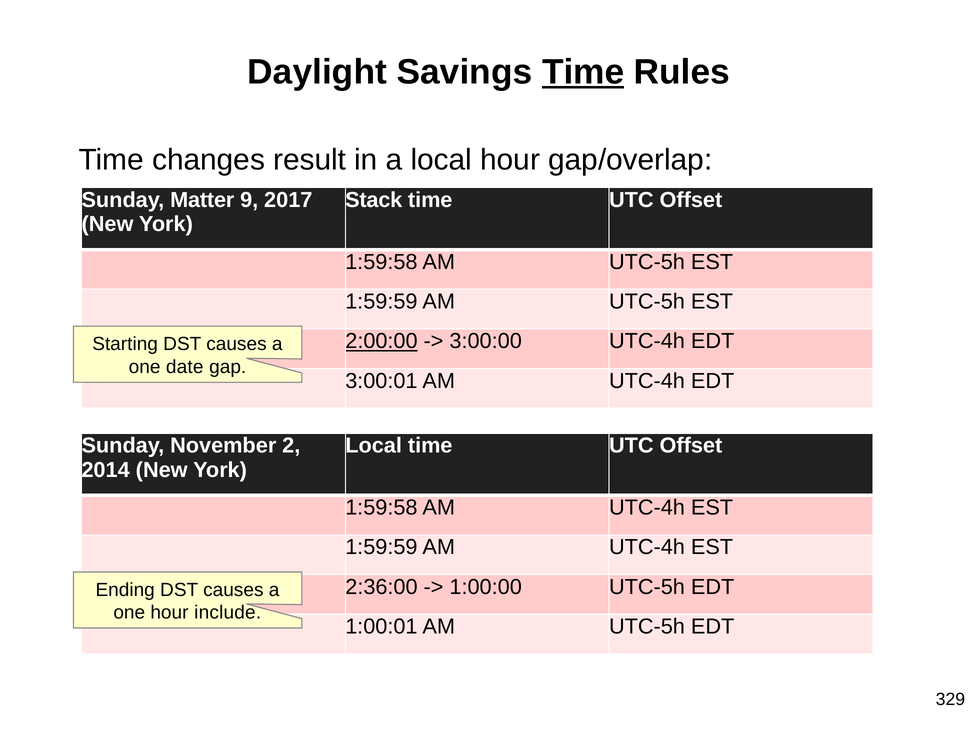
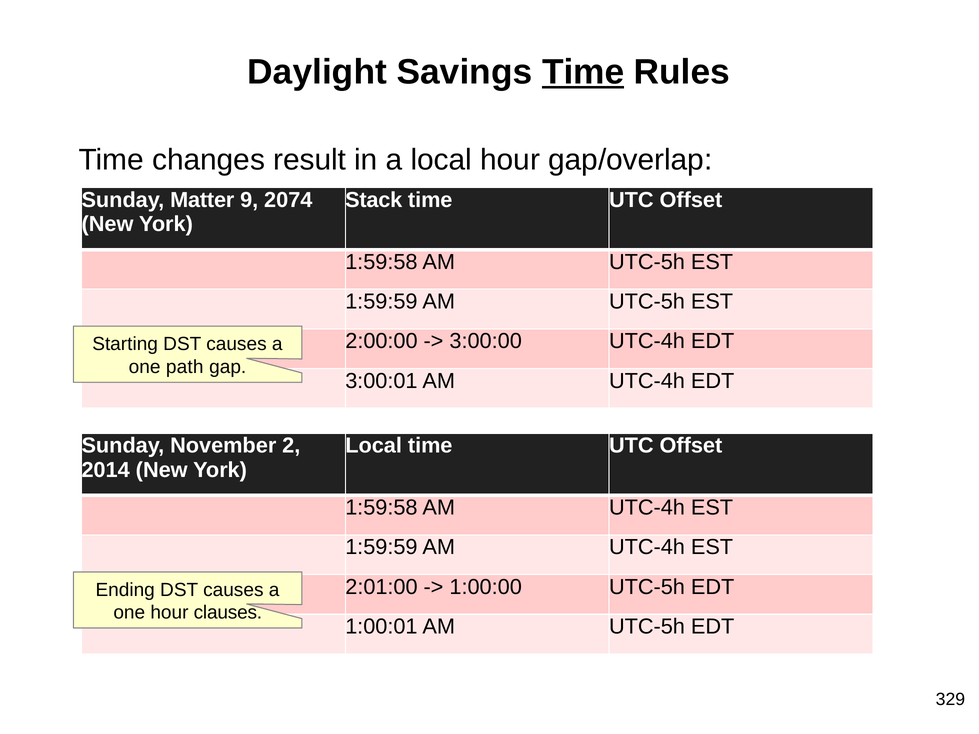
2017: 2017 -> 2074 (288, 200)
2:00:00 underline: present -> none (381, 341)
date: date -> path (185, 367)
2:36:00: 2:36:00 -> 2:01:00 (381, 587)
include: include -> clauses (228, 613)
